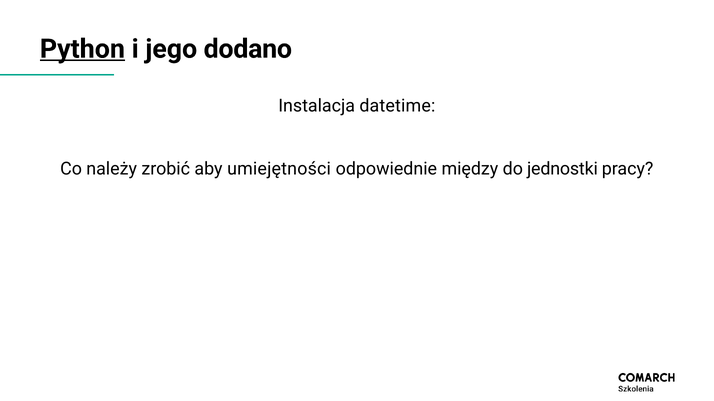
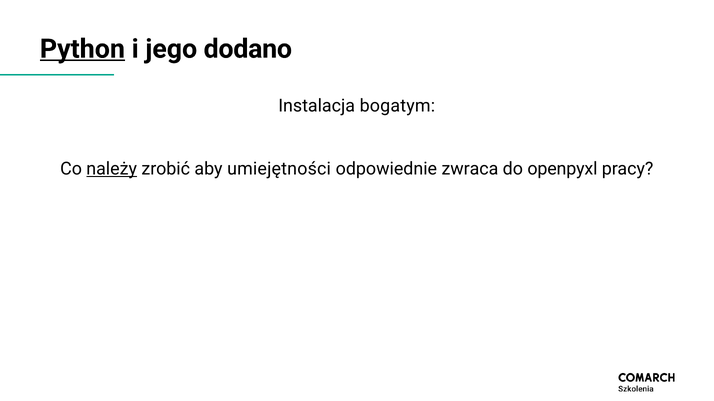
datetime: datetime -> bogatym (397, 106)
należy underline: none -> present (112, 169)
między: między -> zwraca (470, 169)
jednostki: jednostki -> openpyxl (562, 169)
